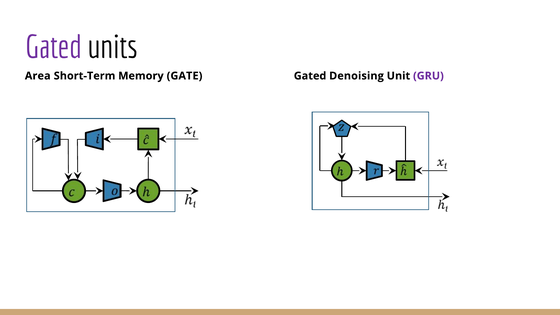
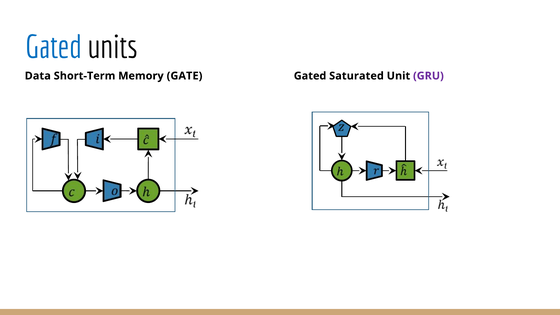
Gated colour: purple -> blue (53, 47)
Area: Area -> Data (38, 76)
Denoising: Denoising -> Saturated (356, 76)
